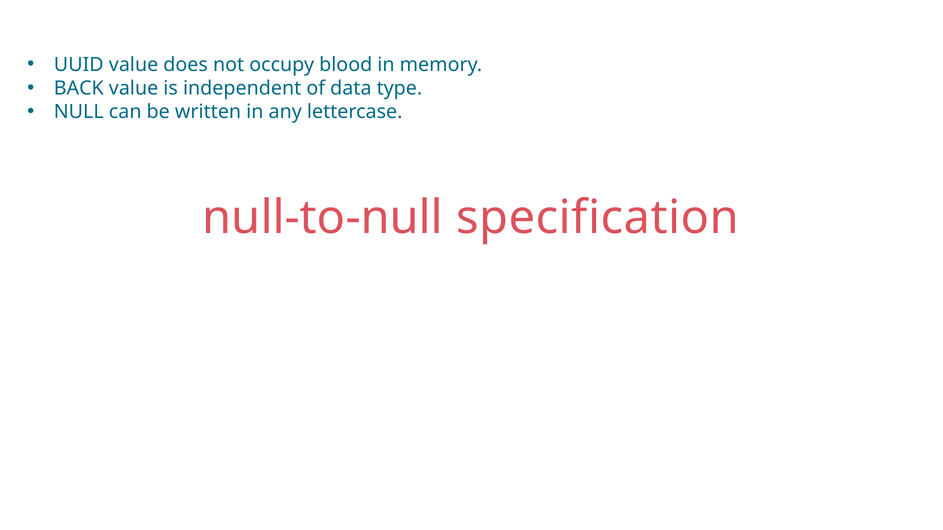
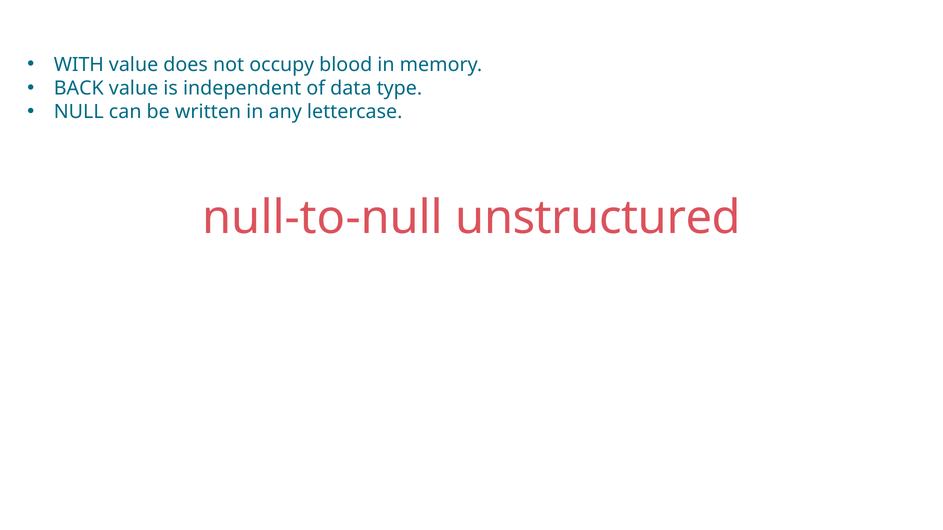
UUID: UUID -> WITH (79, 65)
specification: specification -> unstructured (598, 218)
